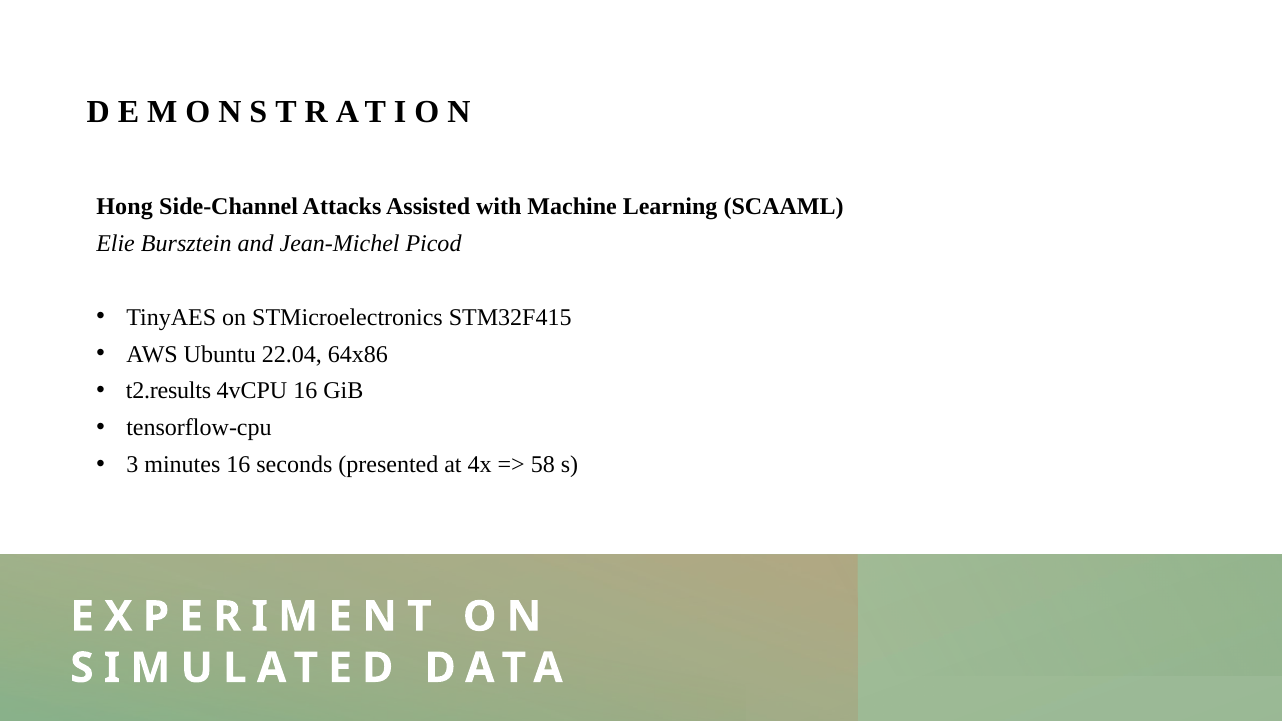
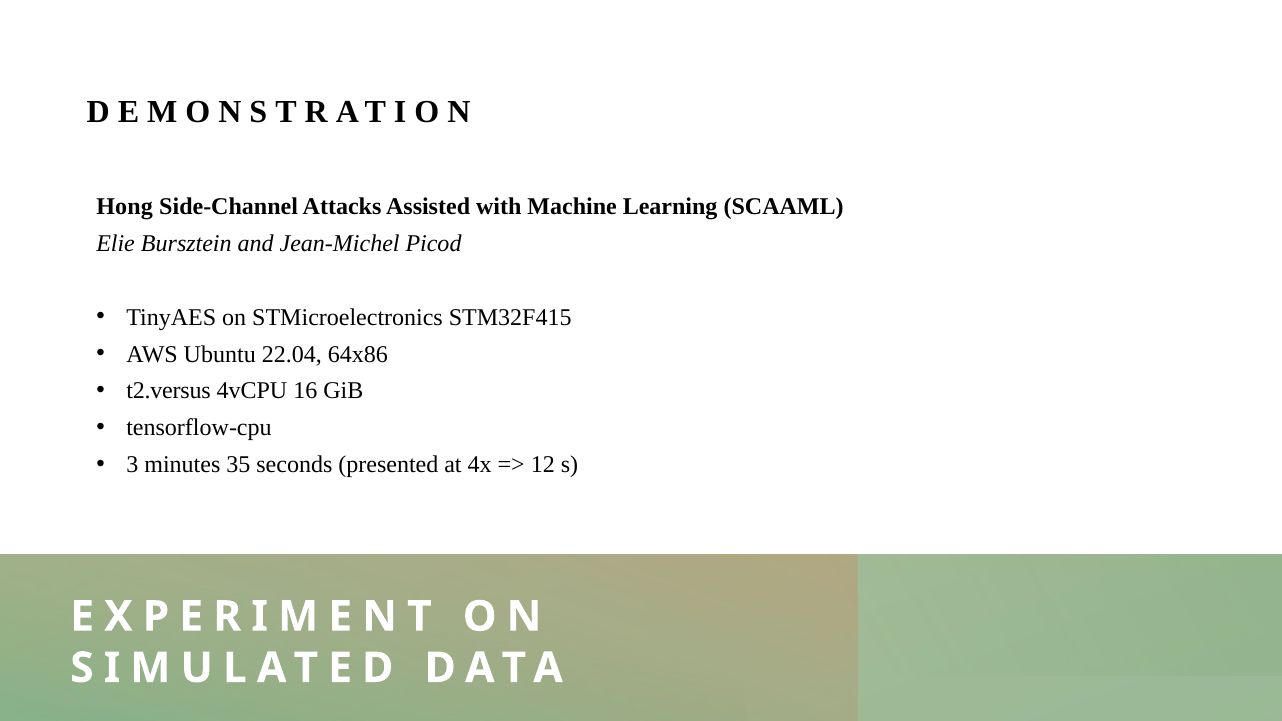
t2.results: t2.results -> t2.versus (169, 391)
minutes 16: 16 -> 35 (238, 465)
58: 58 -> 12 (543, 465)
